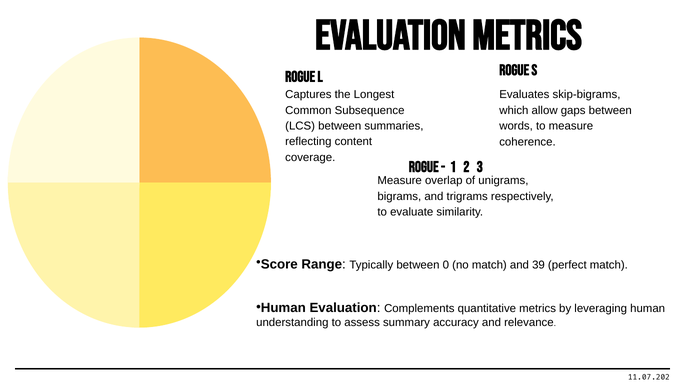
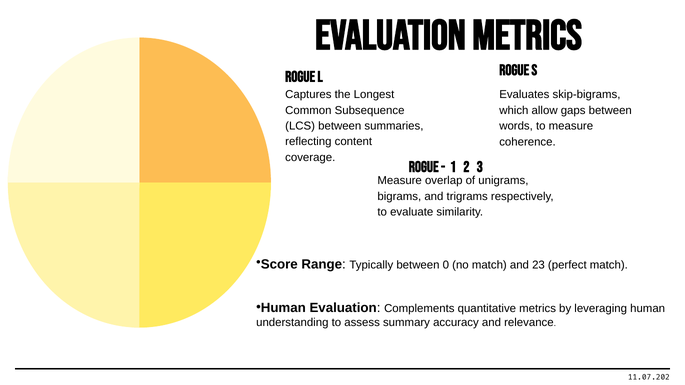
39: 39 -> 23 (538, 265)
